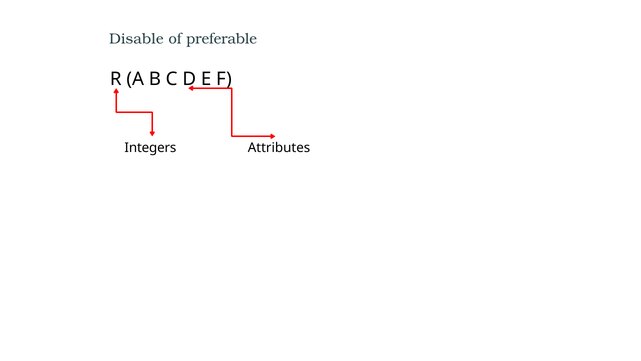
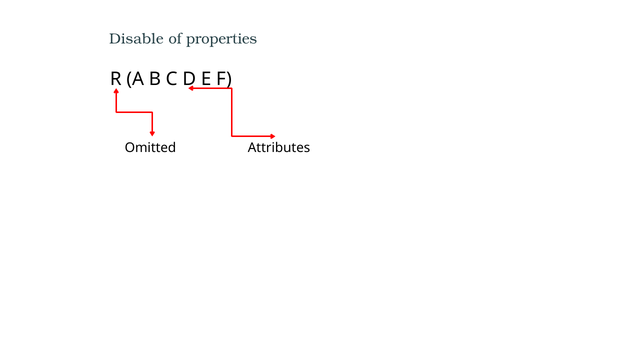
preferable: preferable -> properties (222, 39)
Integers: Integers -> Omitted (150, 148)
